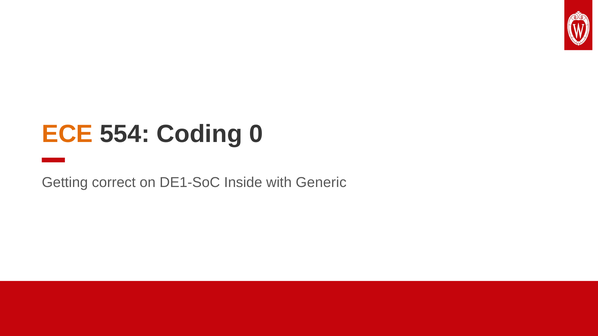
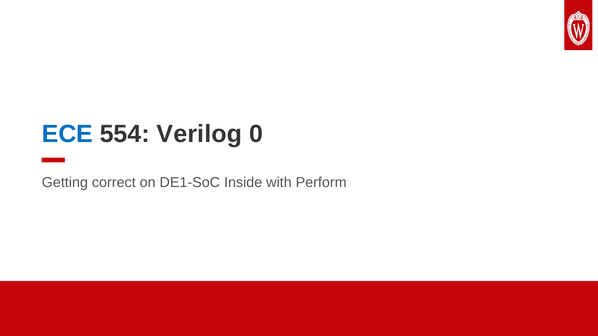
ECE colour: orange -> blue (67, 134)
Coding: Coding -> Verilog (199, 134)
Generic: Generic -> Perform (321, 183)
